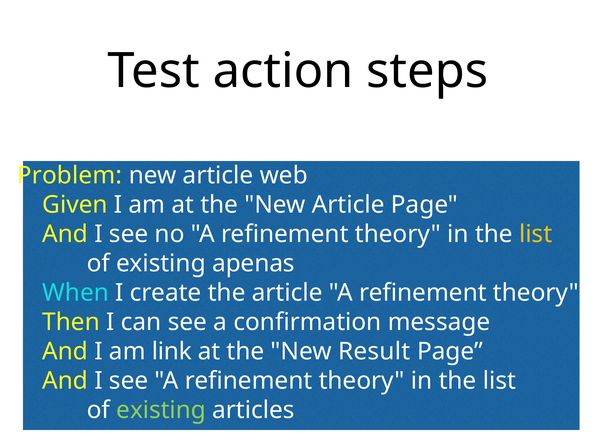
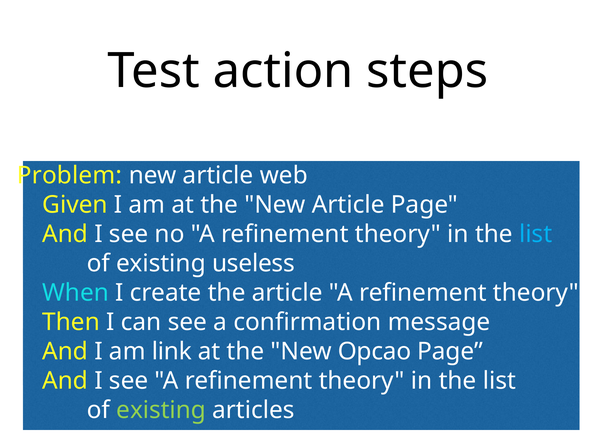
list colour: yellow -> light blue (536, 234)
apenas: apenas -> useless (253, 264)
Result: Result -> Opcao (375, 352)
